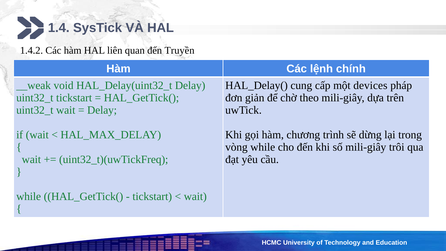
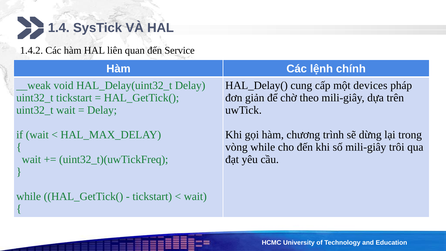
Truyền: Truyền -> Service (180, 50)
